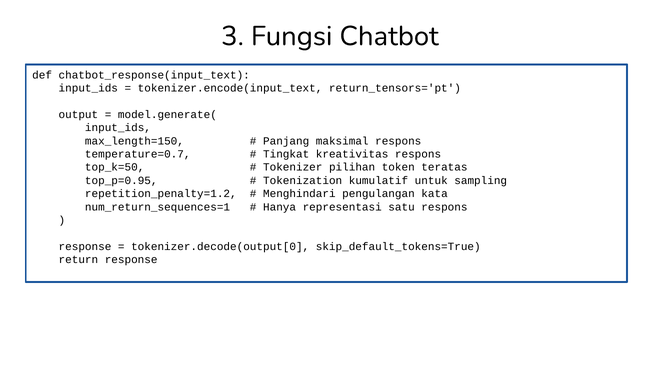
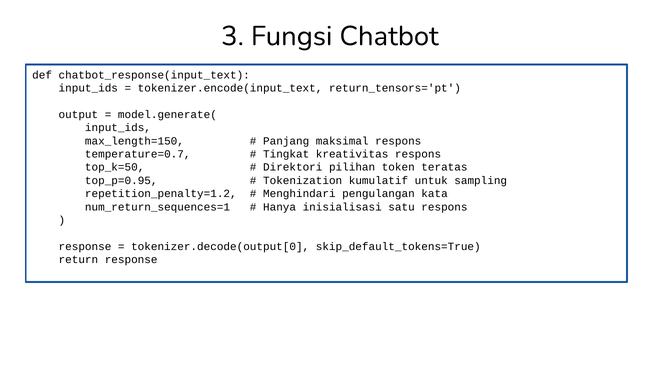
Tokenizer: Tokenizer -> Direktori (293, 167)
representasi: representasi -> inisialisasi (342, 207)
